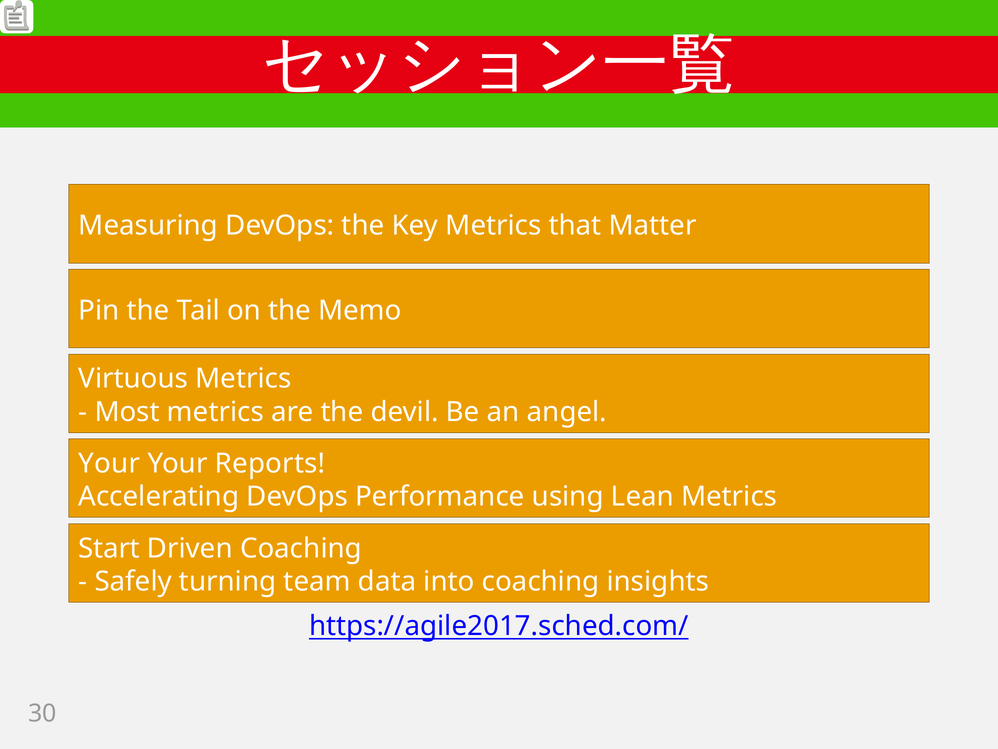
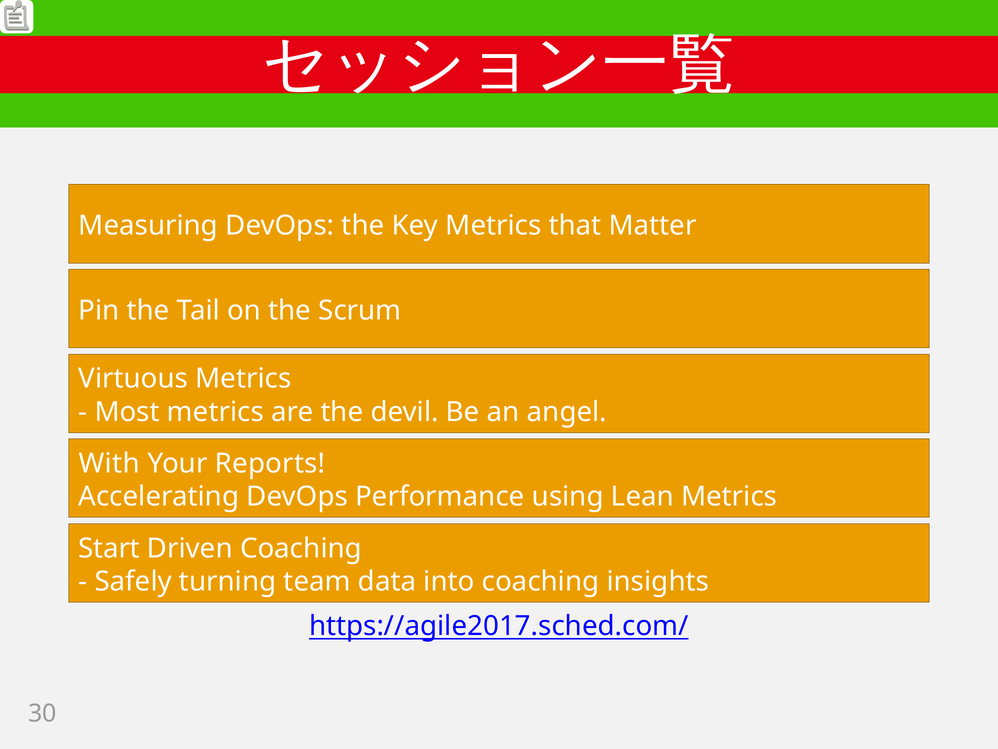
Memo: Memo -> Scrum (360, 310)
Your: Your -> With (109, 463)
